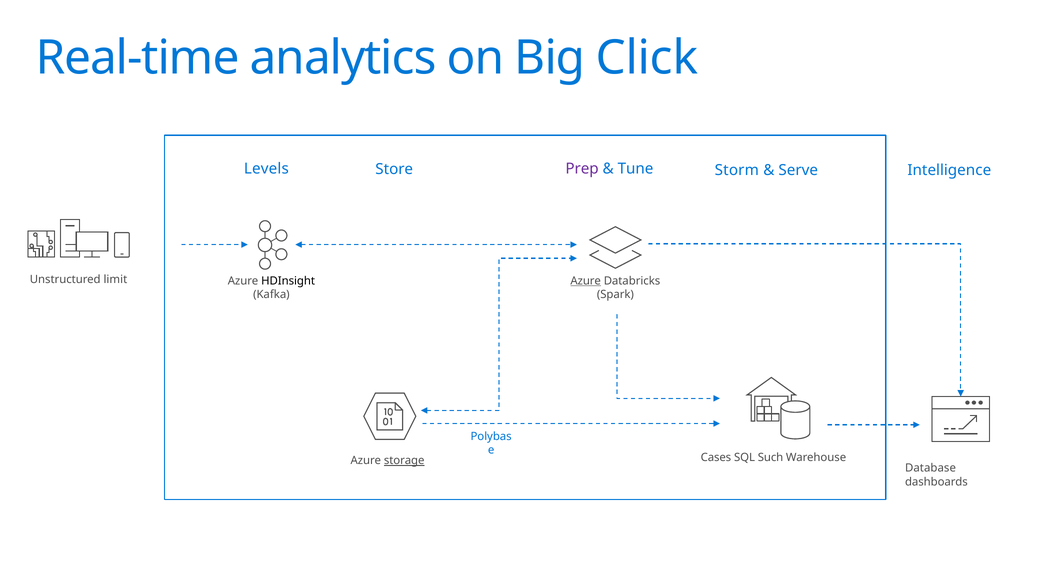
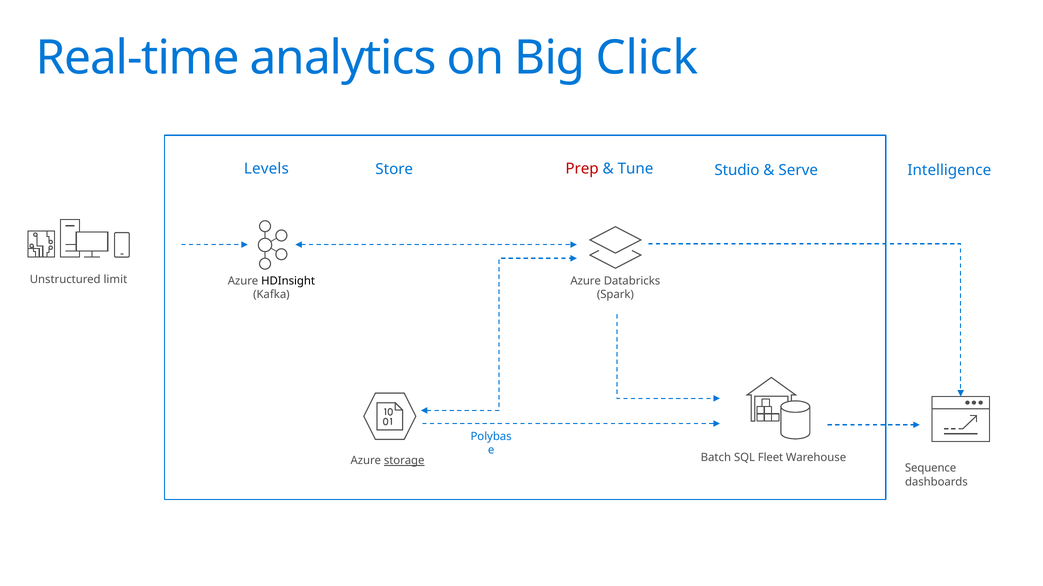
Prep colour: purple -> red (582, 169)
Storm: Storm -> Studio (737, 170)
Azure underline: present -> none (586, 281)
Cases: Cases -> Batch (716, 458)
Such: Such -> Fleet (771, 458)
Database: Database -> Sequence (931, 469)
